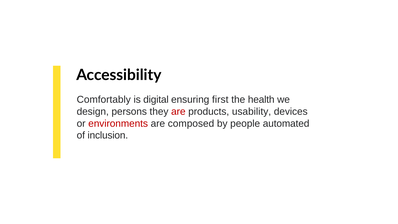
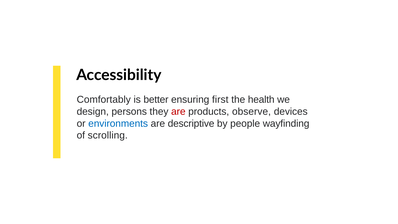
digital: digital -> better (156, 100)
usability: usability -> observe (251, 111)
environments colour: red -> blue (118, 123)
composed: composed -> descriptive (191, 123)
automated: automated -> wayfinding (286, 123)
inclusion: inclusion -> scrolling (108, 135)
